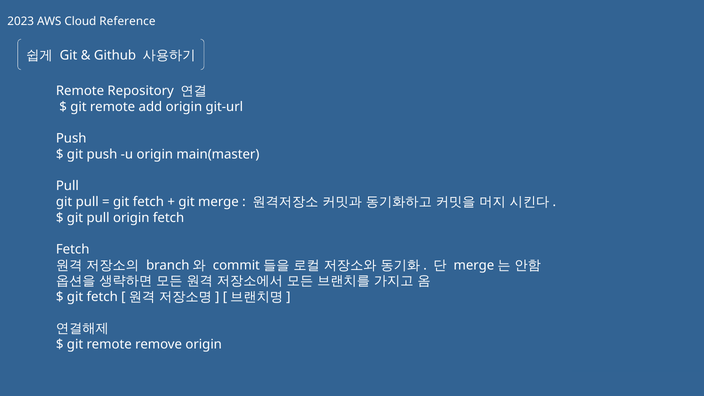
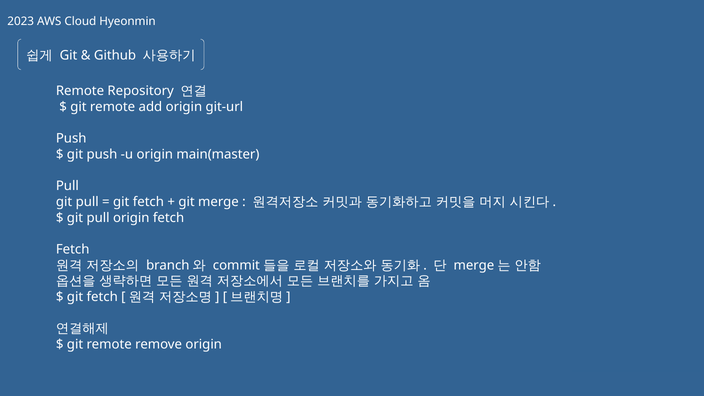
Reference: Reference -> Hyeonmin (128, 22)
